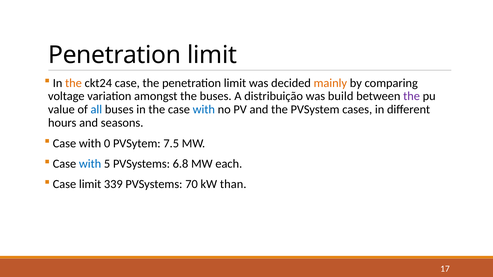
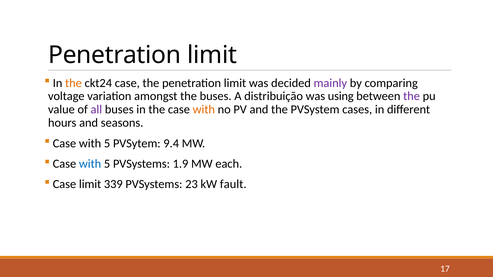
mainly colour: orange -> purple (330, 83)
build: build -> using (341, 96)
all colour: blue -> purple (96, 110)
with colour: blue -> orange (204, 110)
0: 0 -> 5 (107, 143)
7.5: 7.5 -> 9.4 (171, 143)
6.8: 6.8 -> 1.9 (181, 164)
70: 70 -> 23 (191, 184)
than: than -> fault (233, 184)
